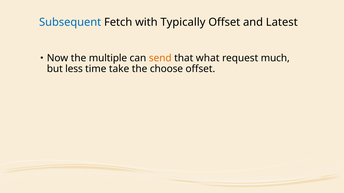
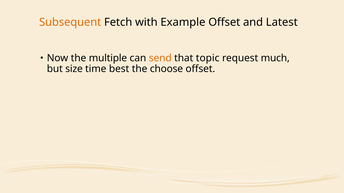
Subsequent colour: blue -> orange (70, 22)
Typically: Typically -> Example (183, 22)
what: what -> topic (208, 58)
less: less -> size (74, 69)
take: take -> best (119, 69)
